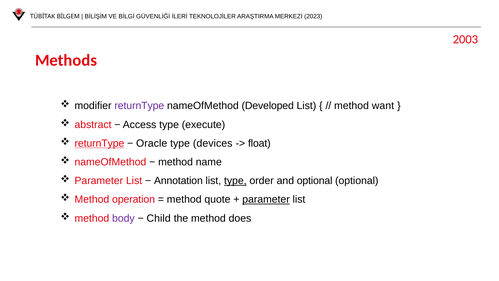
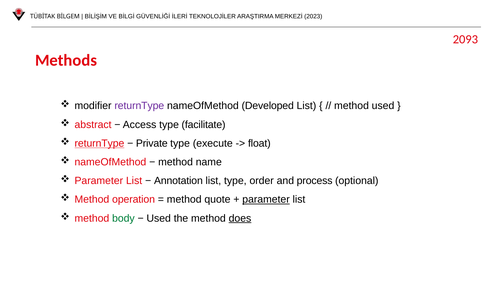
2003: 2003 -> 2093 (465, 39)
method want: want -> used (383, 106)
execute: execute -> facilitate (204, 124)
Oracle: Oracle -> Private (152, 143)
devices: devices -> execute (213, 143)
type underline: present -> none (235, 181)
and optional: optional -> process (315, 181)
body colour: purple -> green (123, 218)
Child: Child -> Used (159, 218)
does underline: none -> present (240, 218)
